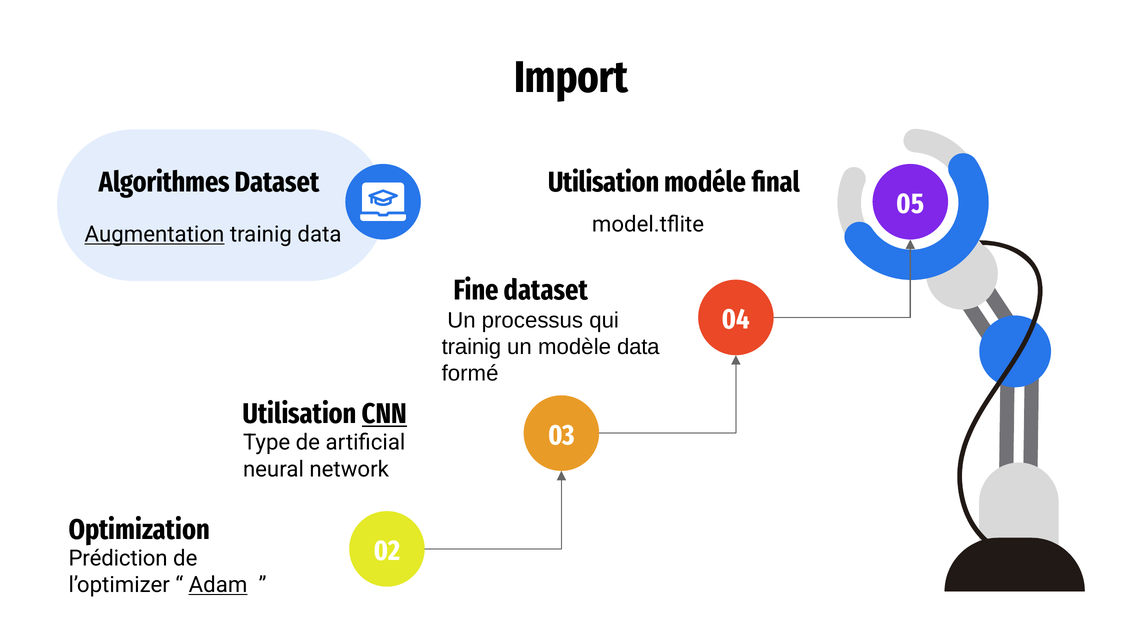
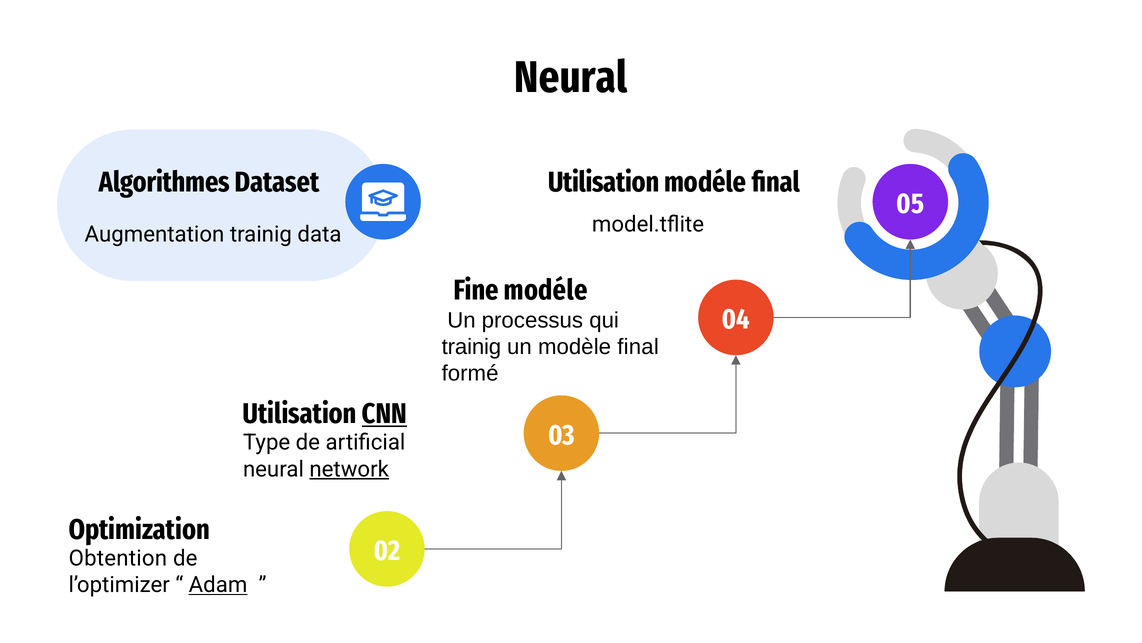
Import: Import -> Neural (571, 78)
Augmentation underline: present -> none (154, 234)
Fine dataset: dataset -> modéle (546, 290)
modèle data: data -> final (638, 347)
network underline: none -> present (349, 469)
Prédiction: Prédiction -> Obtention (118, 558)
